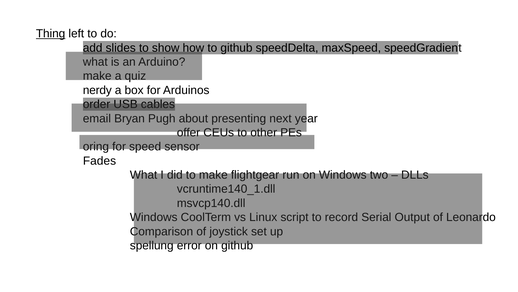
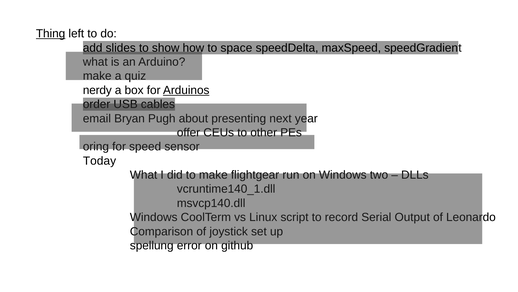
to github: github -> space (236, 48)
Arduinos underline: none -> present (186, 90)
Fades: Fades -> Today (99, 161)
